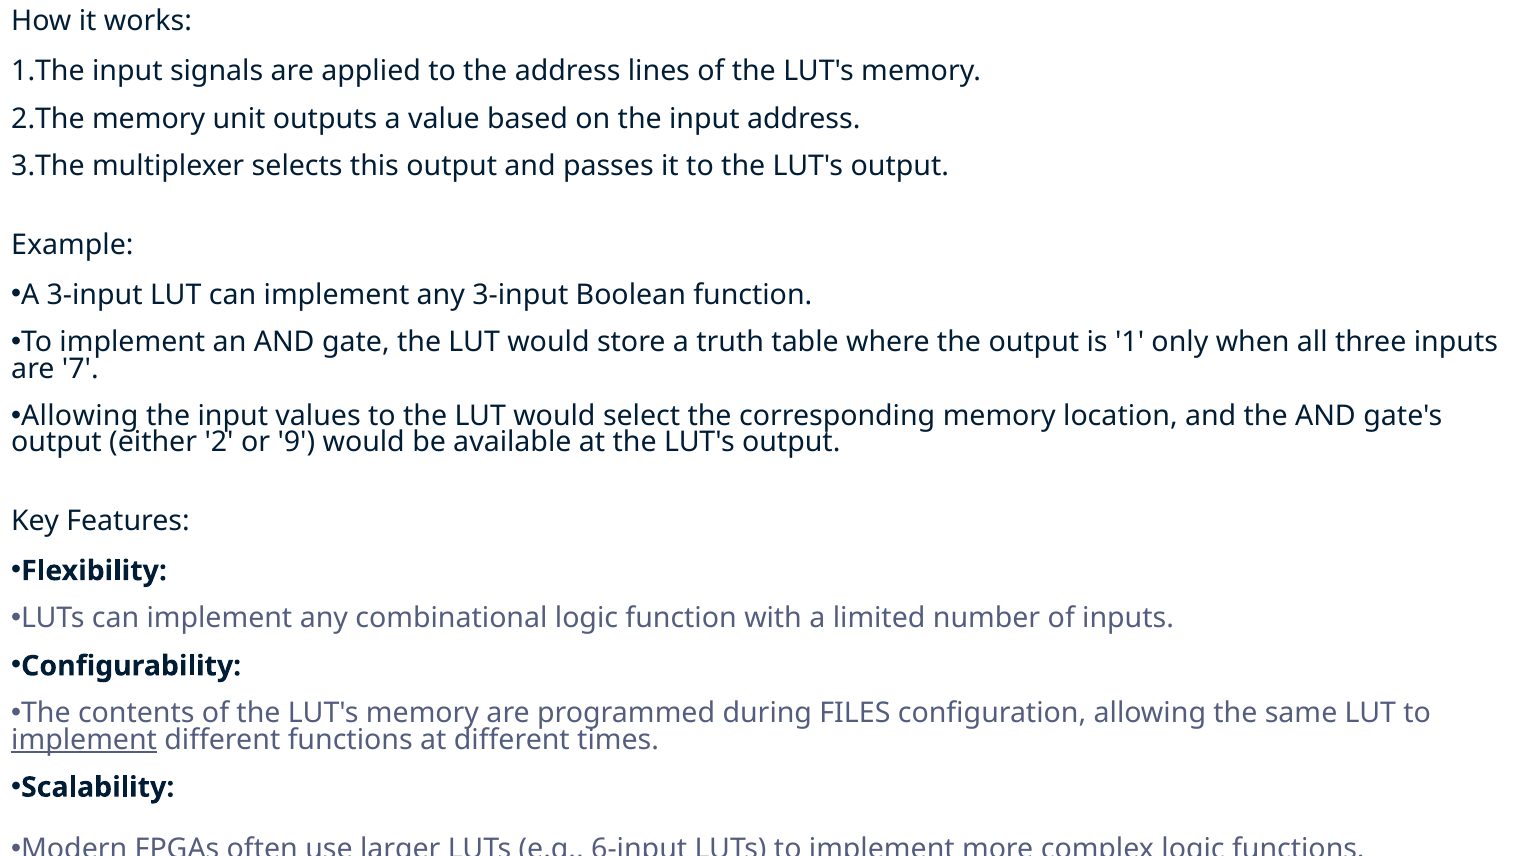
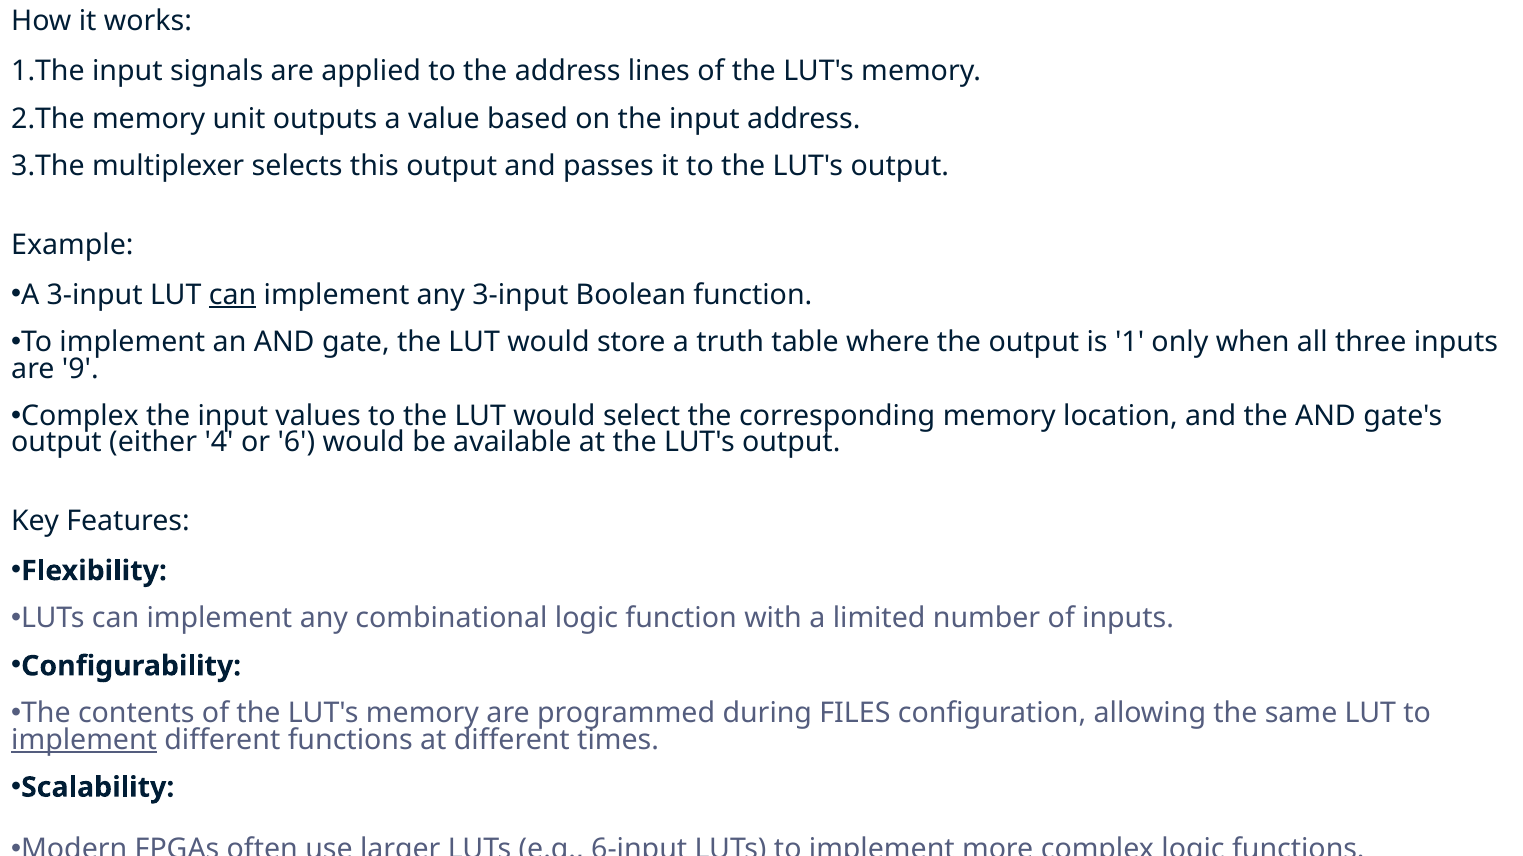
can underline: none -> present (233, 295)
7: 7 -> 9 (80, 369)
Allowing: Allowing -> Complex (80, 417)
2: 2 -> 4 (219, 443)
9: 9 -> 6 (296, 443)
